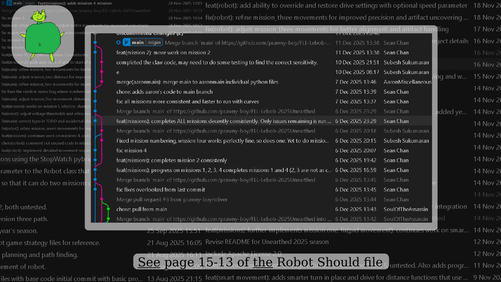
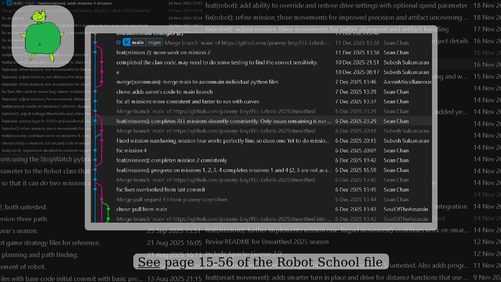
15-13: 15-13 -> 15-56 (216, 262)
the underline: present -> none (263, 262)
Should: Should -> School (338, 262)
